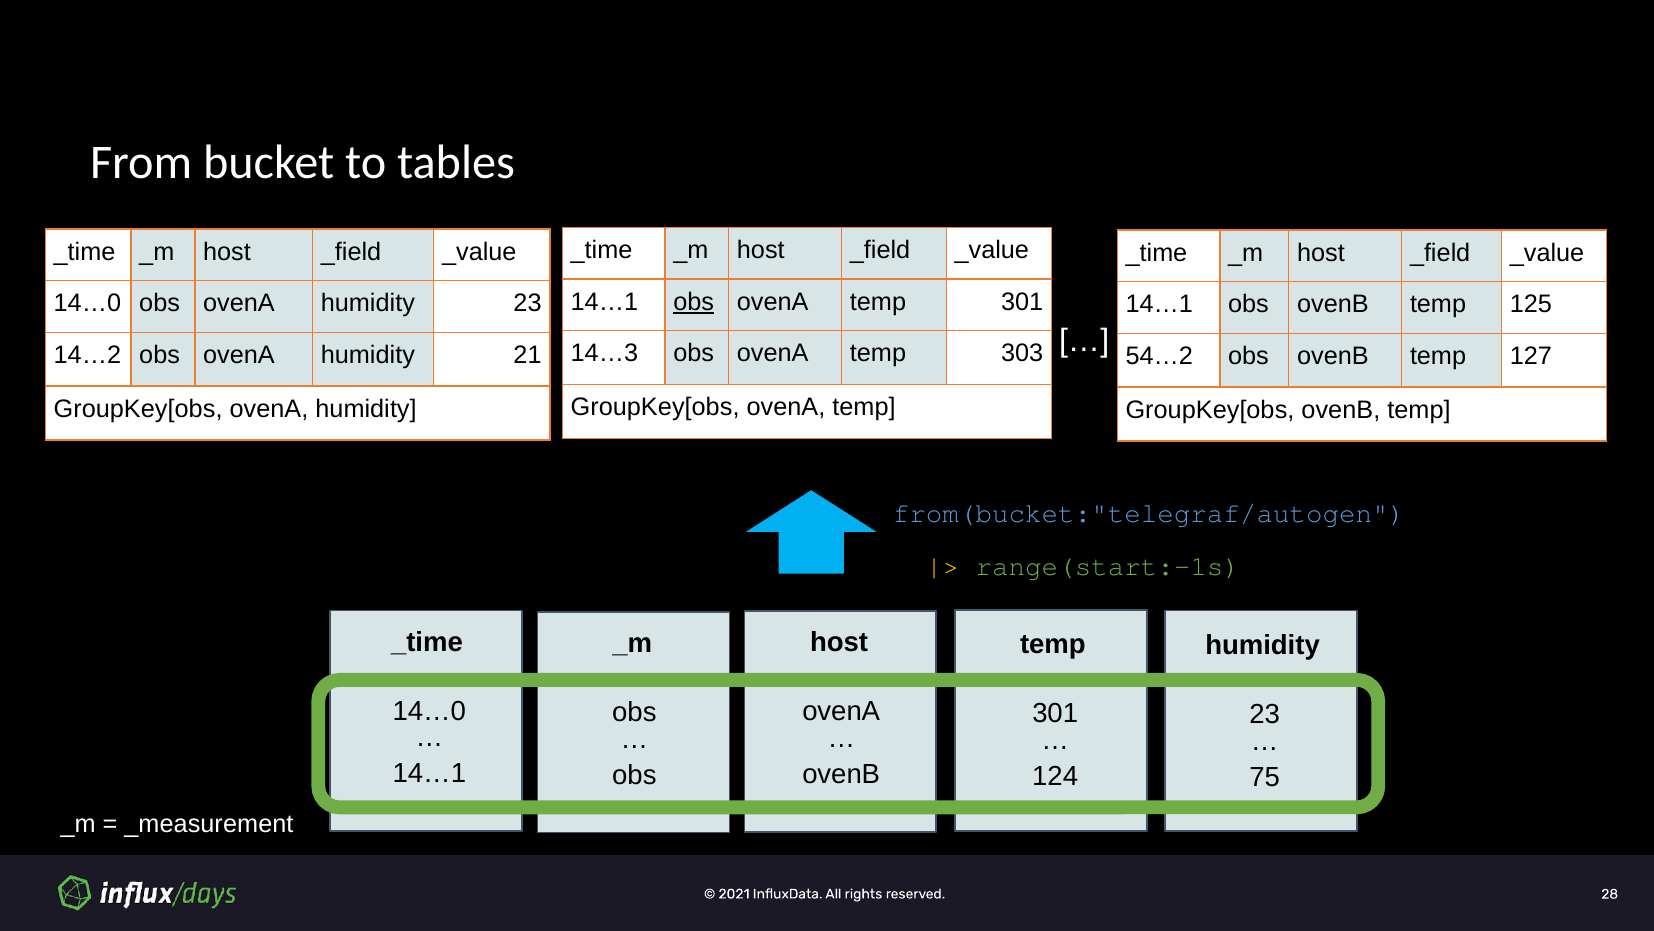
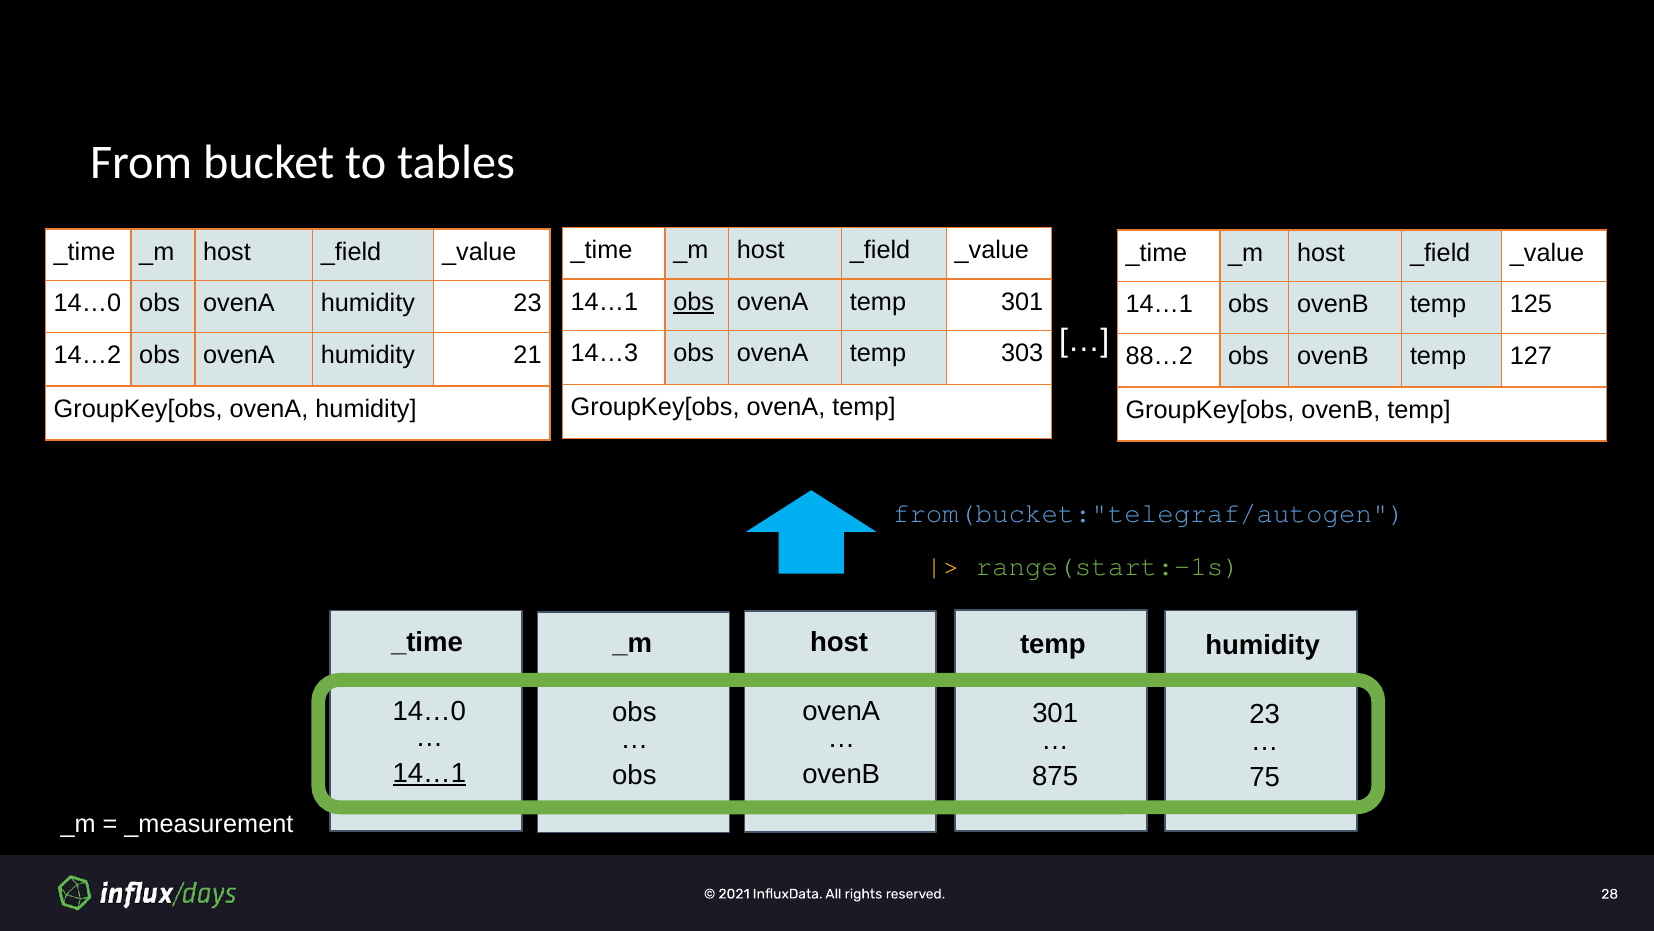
54…2: 54…2 -> 88…2 (1159, 356)
14…1 underline: none -> present (429, 773)
124: 124 -> 875 (1055, 776)
